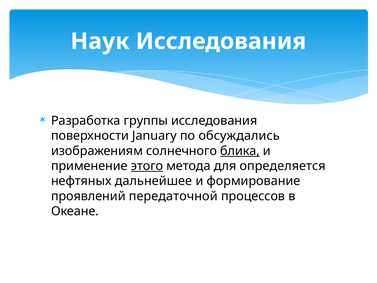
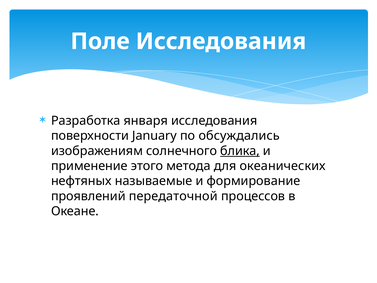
Наук: Наук -> Поле (100, 41)
группы: группы -> января (146, 121)
этого underline: present -> none (147, 166)
определяется: определяется -> океанических (283, 166)
дальнейшее: дальнейшее -> называемые (154, 181)
